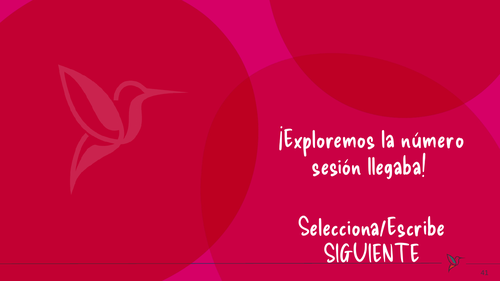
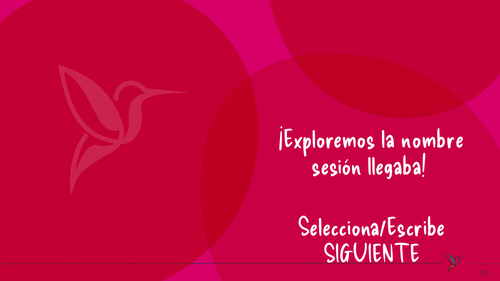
número: número -> nombre (433, 140)
